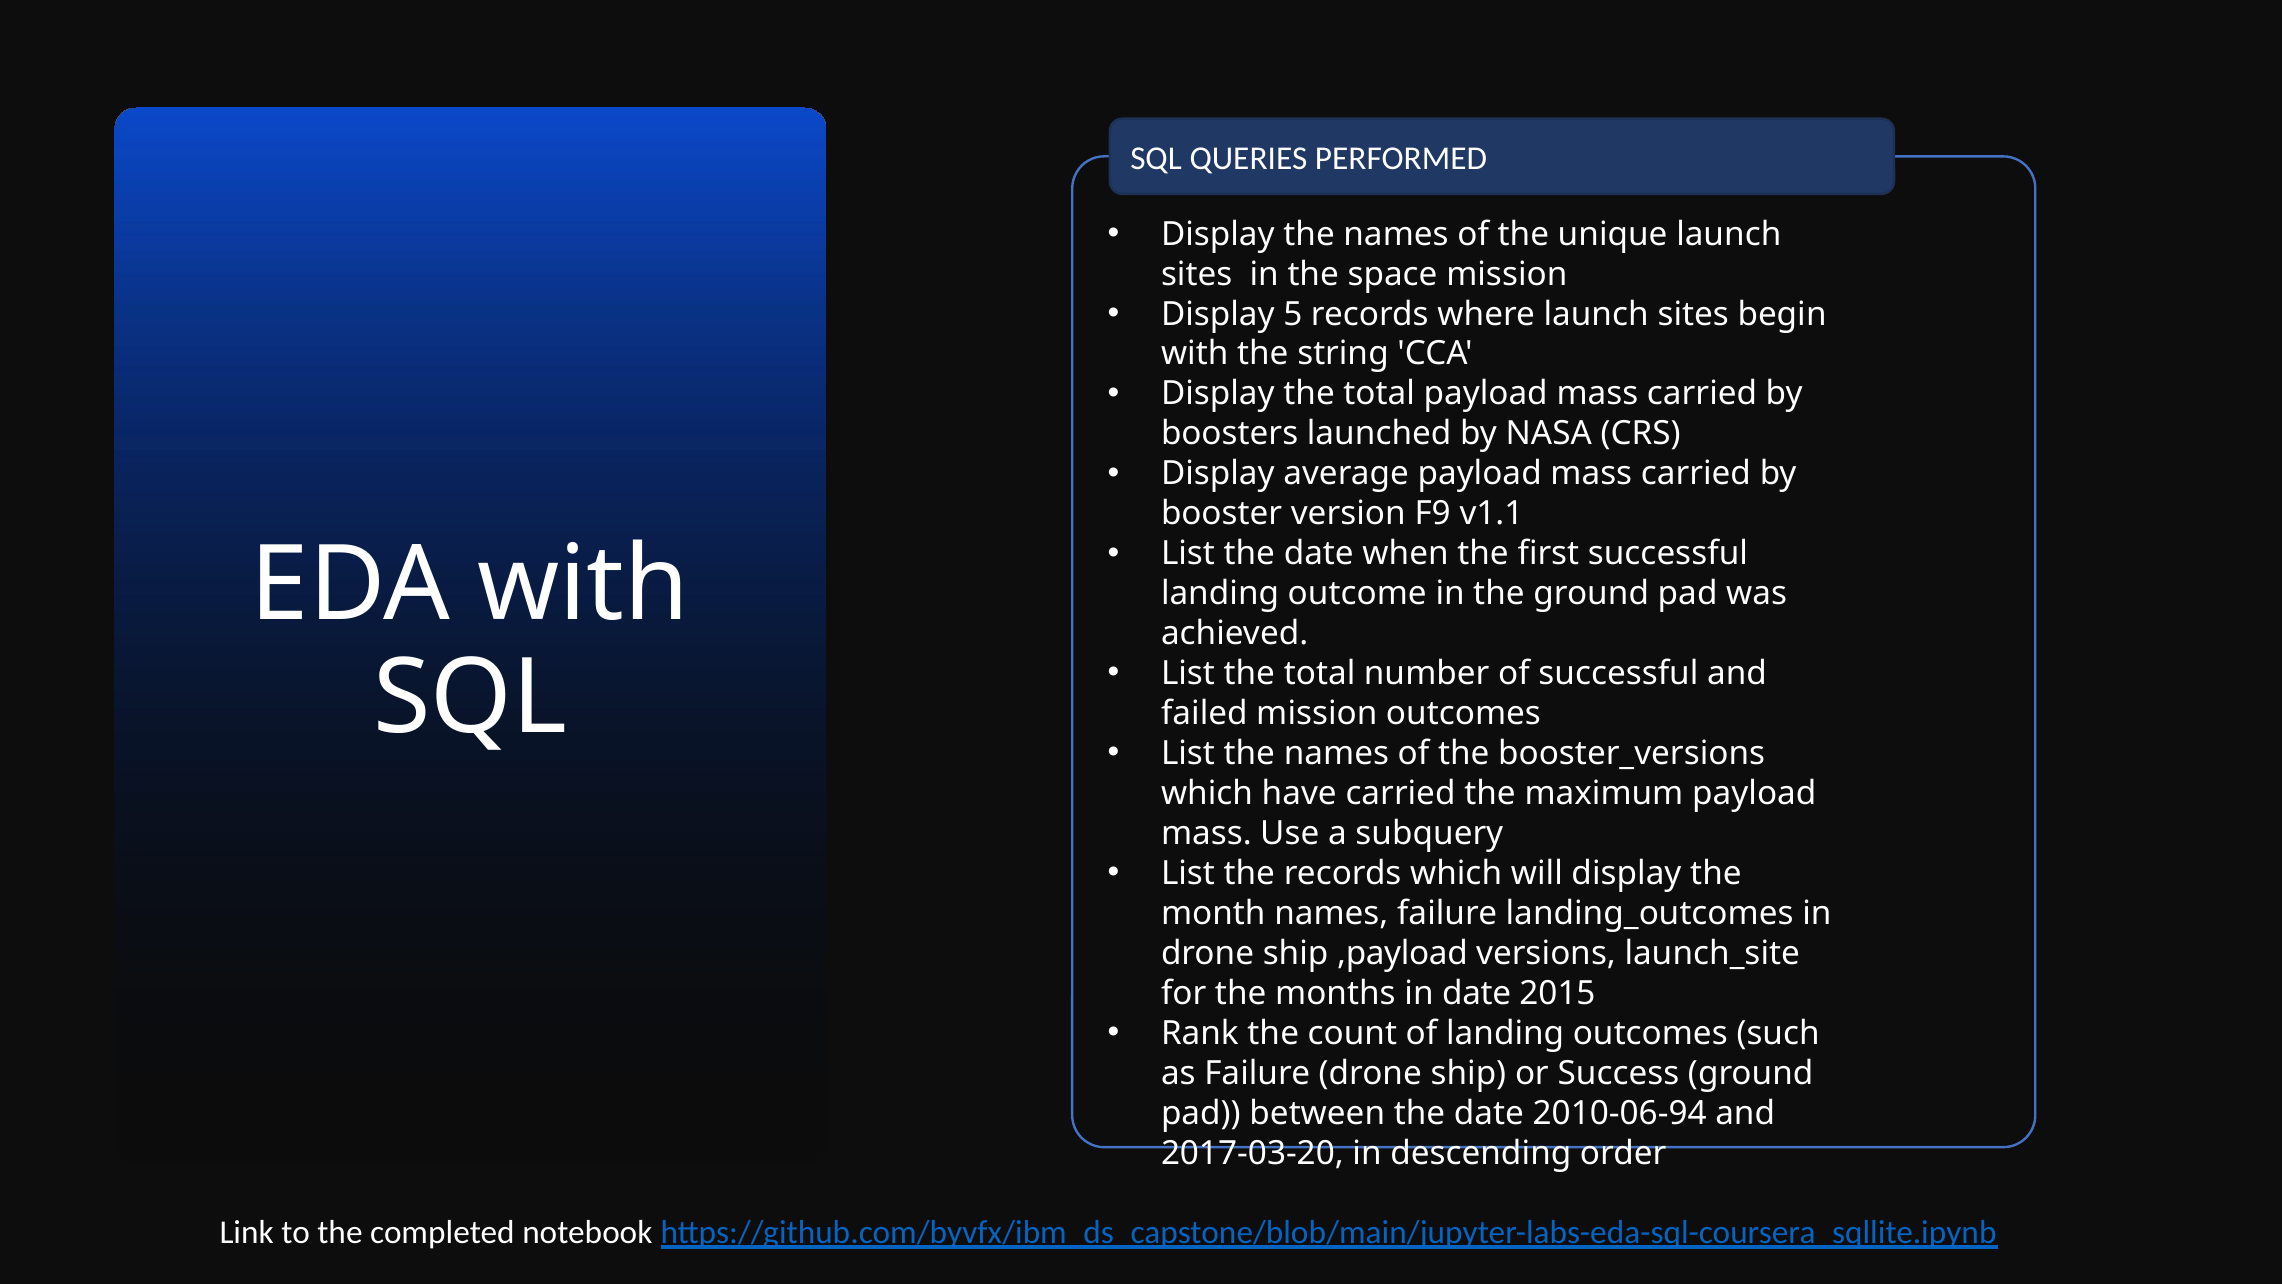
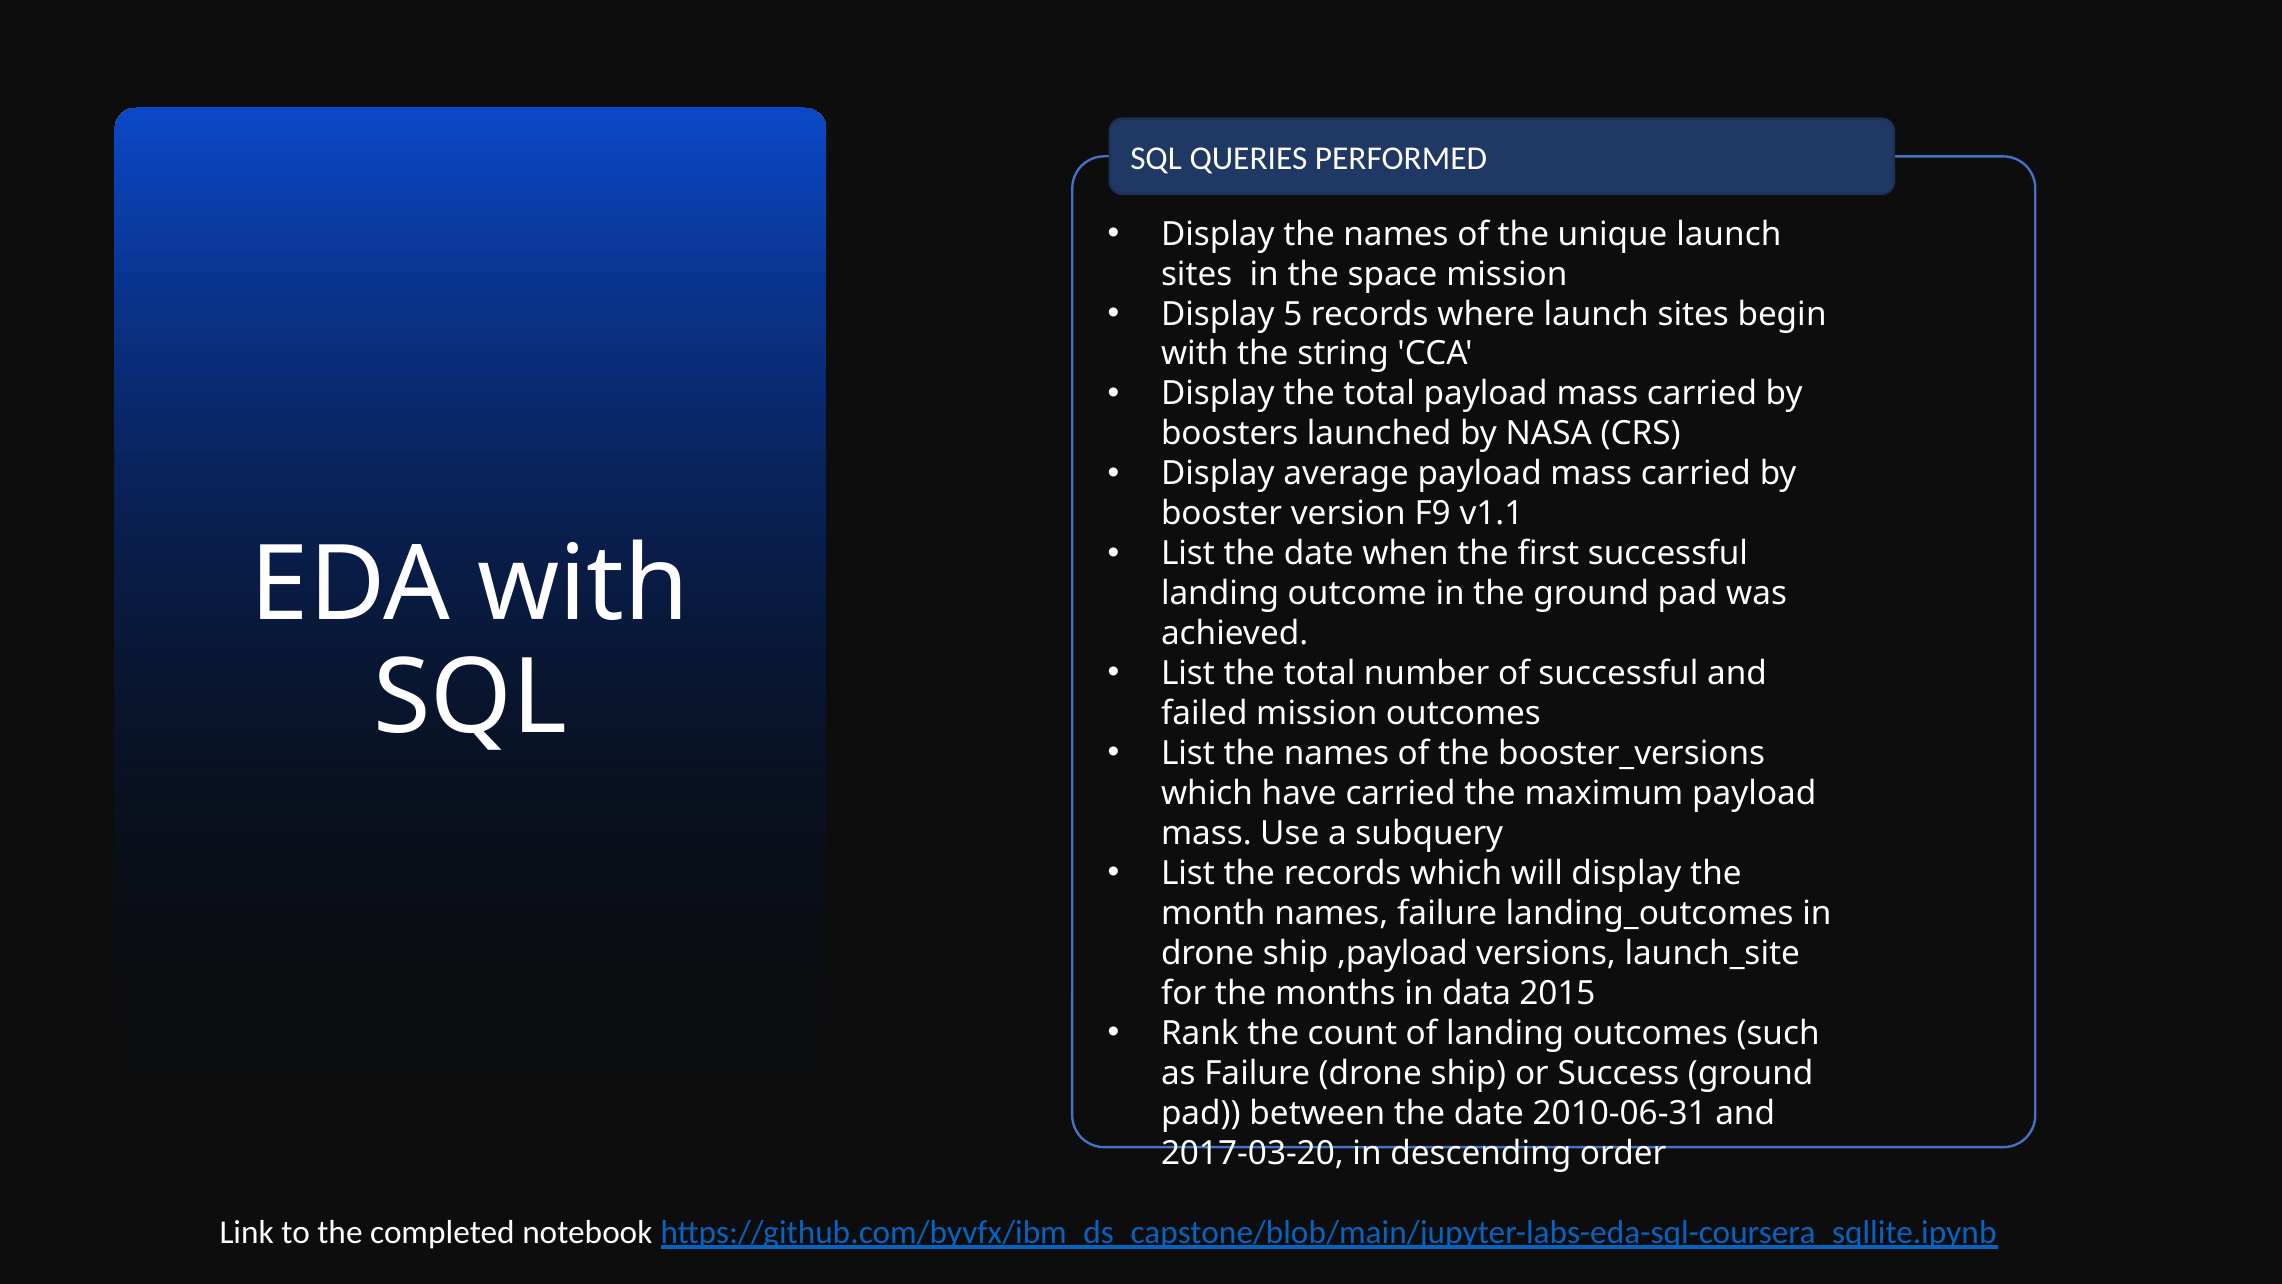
in date: date -> data (1477, 993)
2010-06-94: 2010-06-94 -> 2010-06-31 (1620, 1113)
